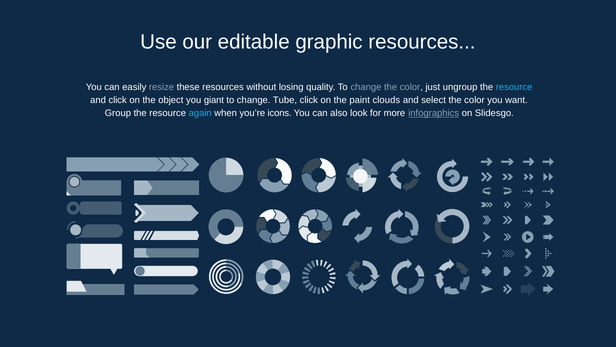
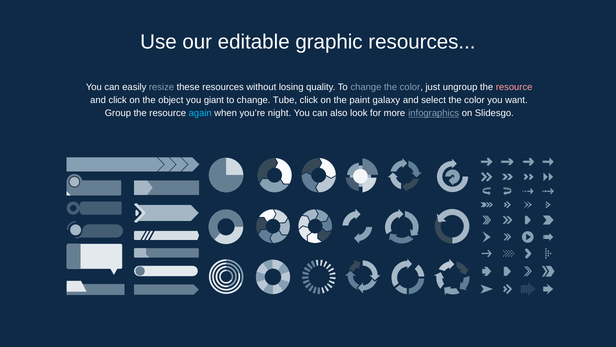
resource colour: light blue -> pink (514, 87)
clouds: clouds -> galaxy (386, 100)
icons: icons -> night (280, 113)
